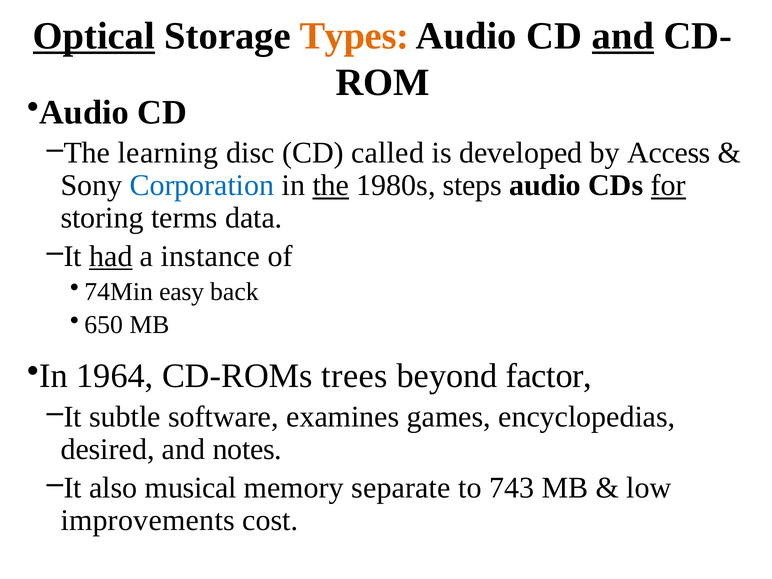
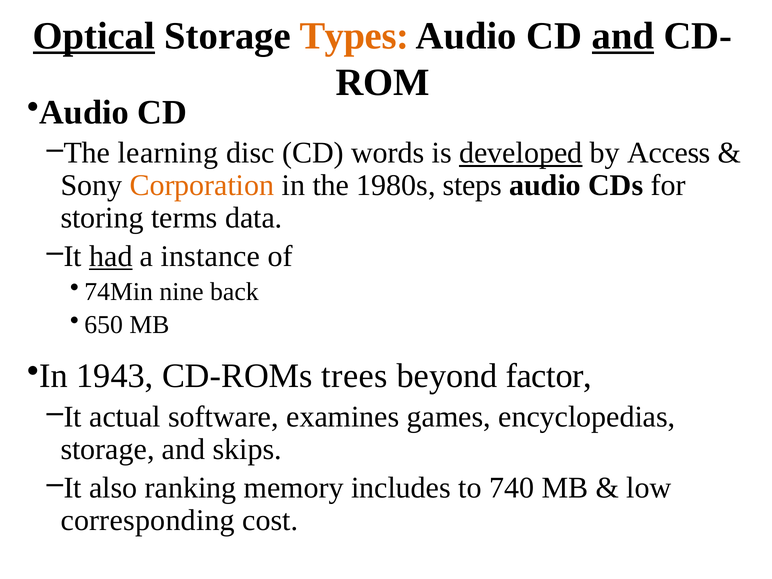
called: called -> words (388, 153)
developed underline: none -> present (521, 153)
Corporation colour: blue -> orange (202, 185)
the underline: present -> none (331, 185)
for underline: present -> none (668, 185)
easy: easy -> nine (182, 292)
1964: 1964 -> 1943 (115, 376)
subtle: subtle -> actual (125, 417)
desired: desired -> storage (108, 449)
notes: notes -> skips (247, 449)
musical: musical -> ranking (191, 488)
separate: separate -> includes (401, 488)
743: 743 -> 740 (512, 488)
improvements: improvements -> corresponding (148, 520)
